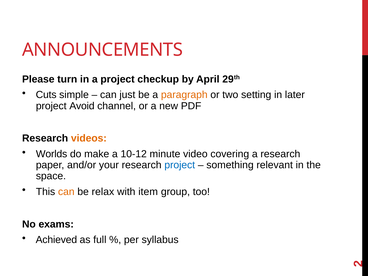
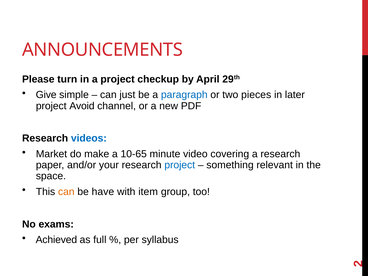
Cuts: Cuts -> Give (46, 95)
paragraph colour: orange -> blue (184, 95)
setting: setting -> pieces (256, 95)
videos colour: orange -> blue (89, 138)
Worlds: Worlds -> Market (52, 154)
10-12: 10-12 -> 10-65 (134, 154)
relax: relax -> have (103, 192)
